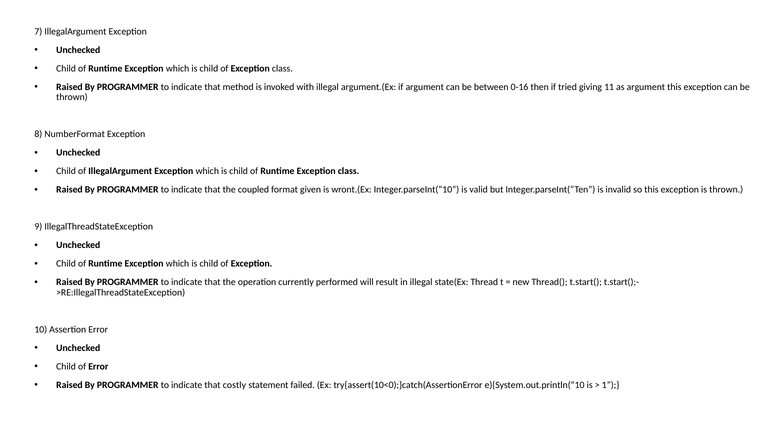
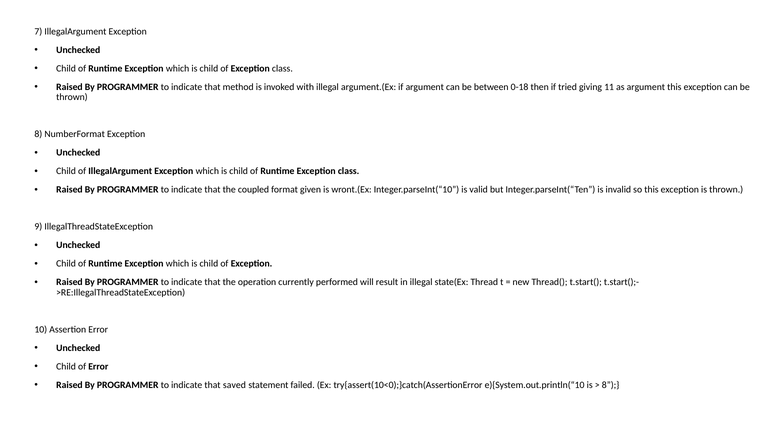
0-16: 0-16 -> 0-18 (520, 87)
costly: costly -> saved (234, 385)
1: 1 -> 8 (611, 385)
